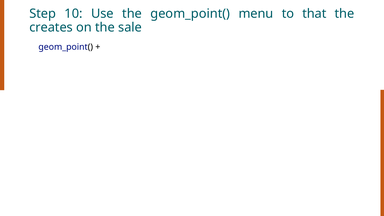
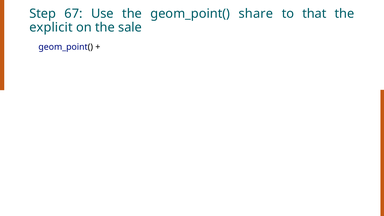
10: 10 -> 67 (74, 14)
menu: menu -> share (256, 14)
creates: creates -> explicit (51, 27)
